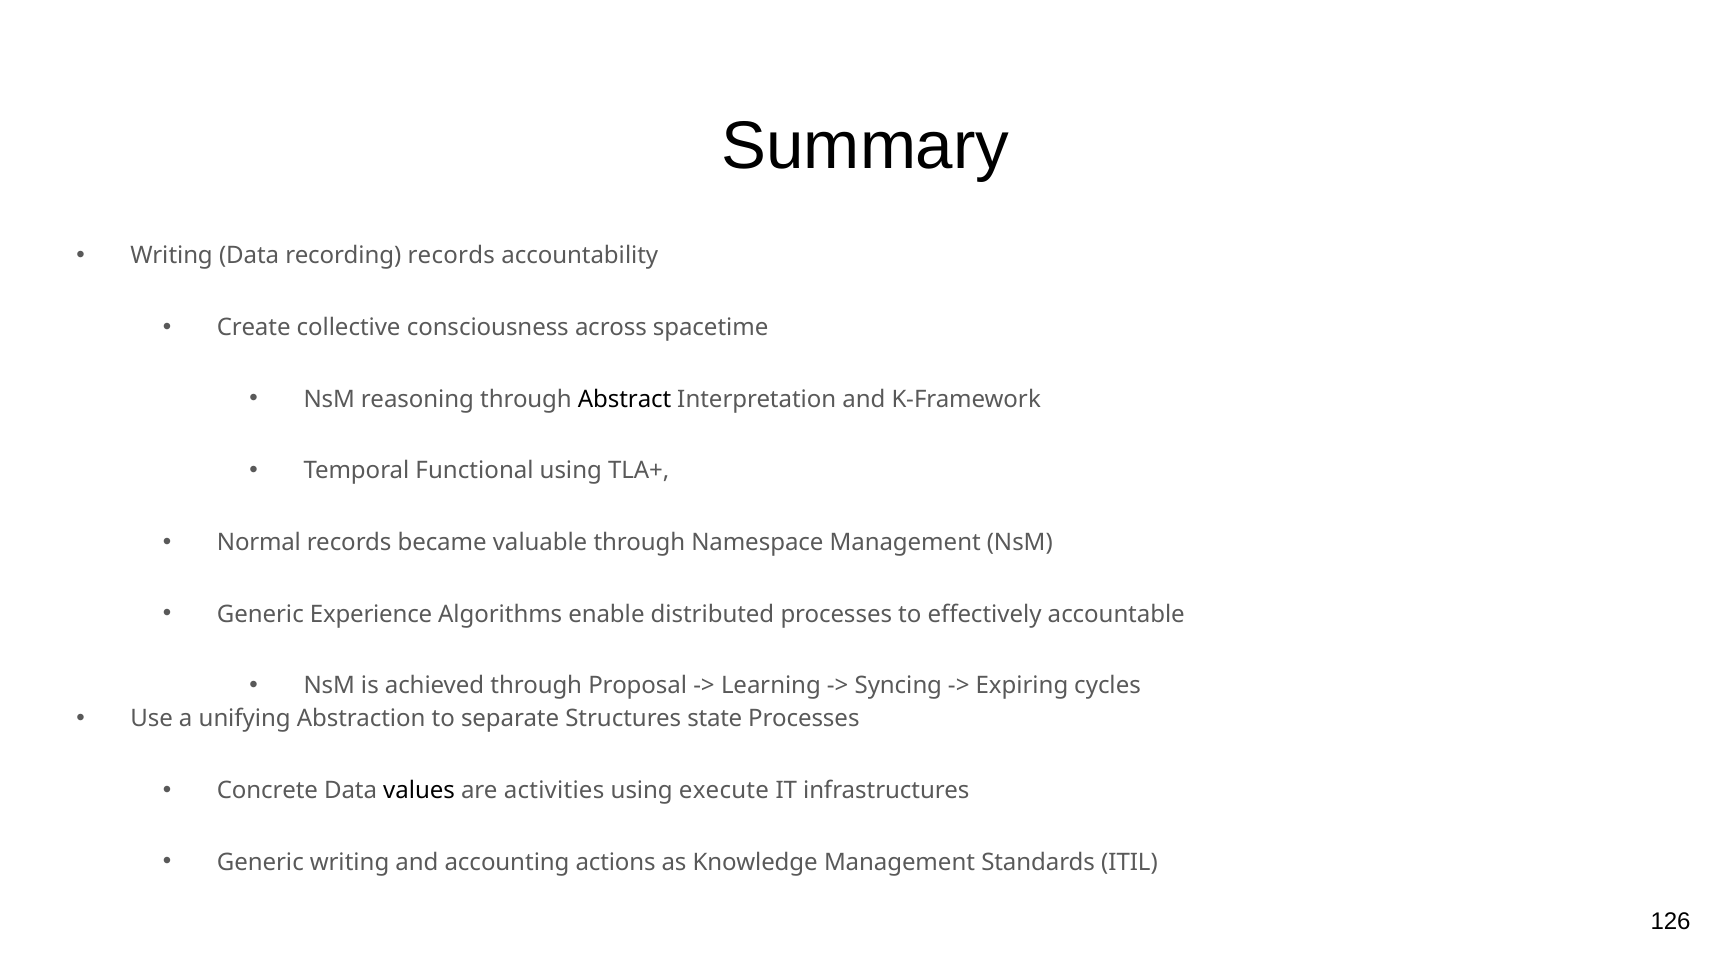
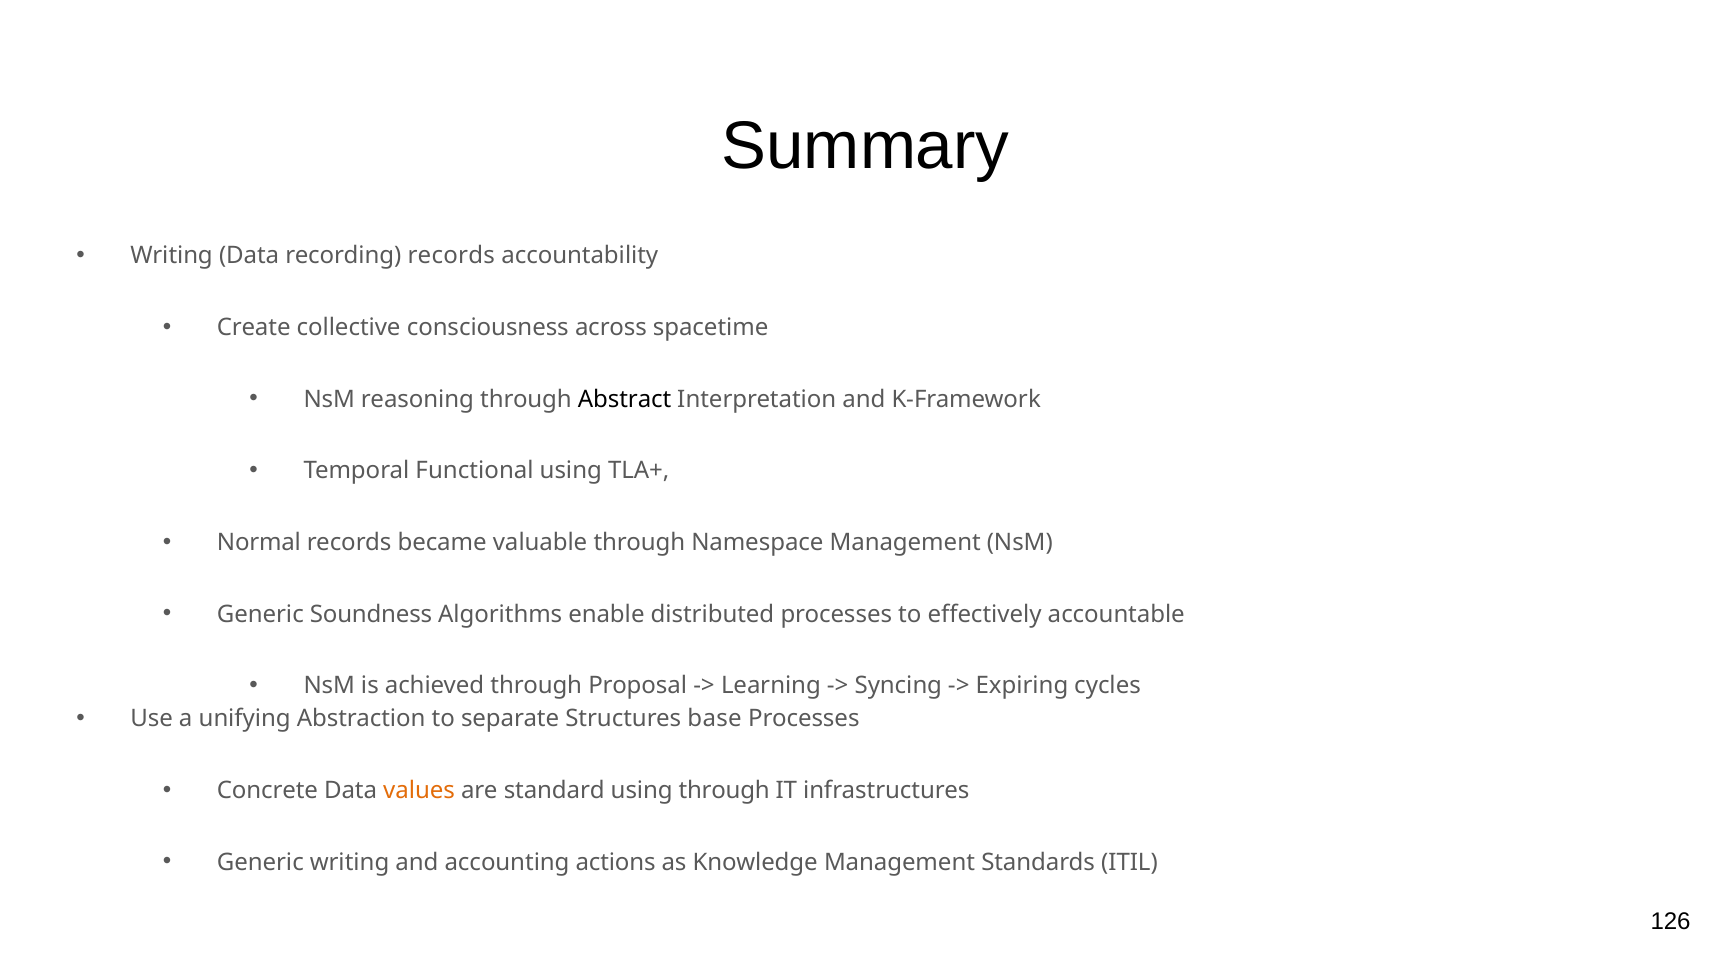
Experience: Experience -> Soundness (371, 614)
state: state -> base (715, 719)
values colour: black -> orange (419, 790)
activities: activities -> standard (554, 790)
using execute: execute -> through (724, 790)
